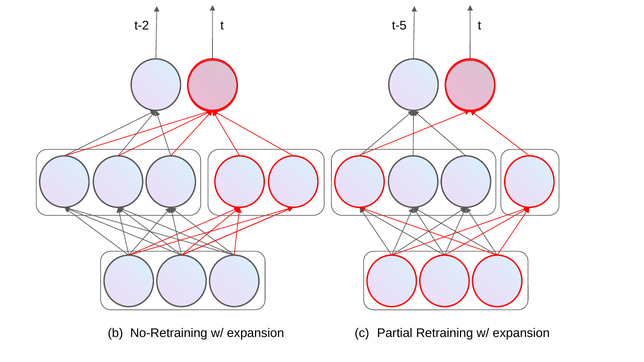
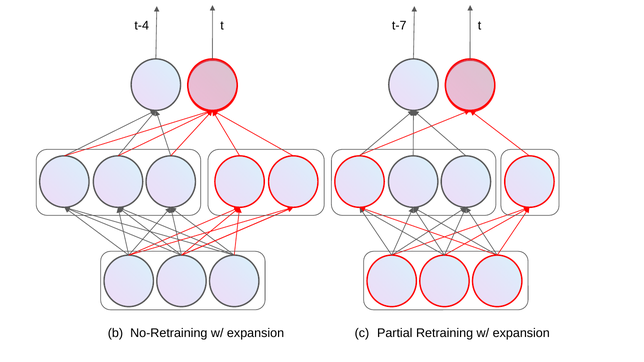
t-2: t-2 -> t-4 (142, 26)
t-5: t-5 -> t-7 (399, 26)
